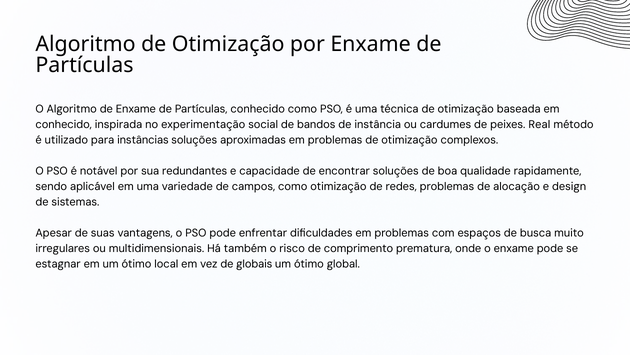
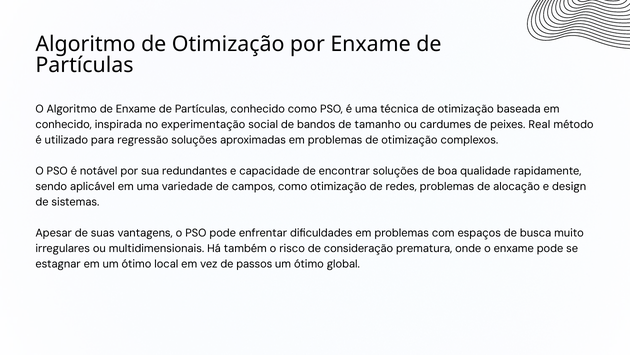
instância: instância -> tamanho (378, 124)
instâncias: instâncias -> regressão (143, 140)
comprimento: comprimento -> consideração (359, 248)
globais: globais -> passos (254, 264)
